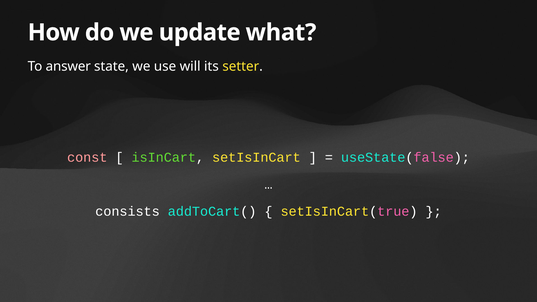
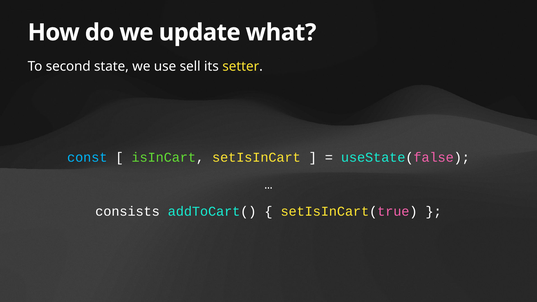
answer: answer -> second (68, 66)
will: will -> sell (190, 66)
const colour: pink -> light blue (87, 157)
